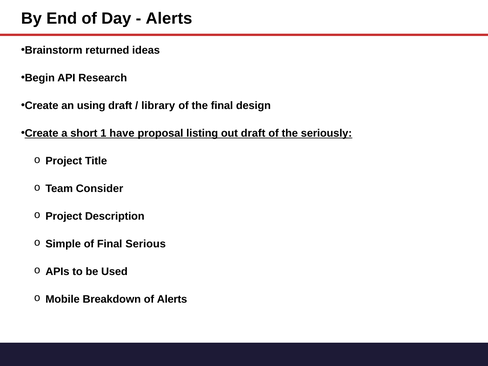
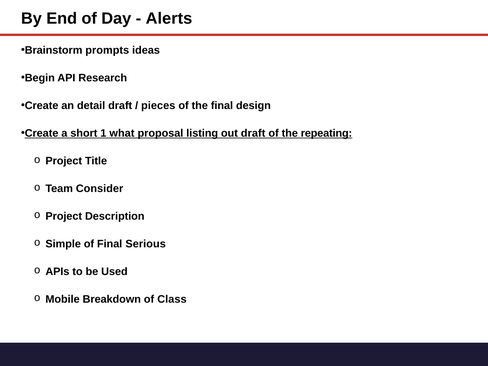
returned: returned -> prompts (107, 50)
using: using -> detail (91, 106)
library: library -> pieces (158, 106)
have: have -> what (122, 133)
seriously: seriously -> repeating (326, 133)
of Alerts: Alerts -> Class (172, 299)
